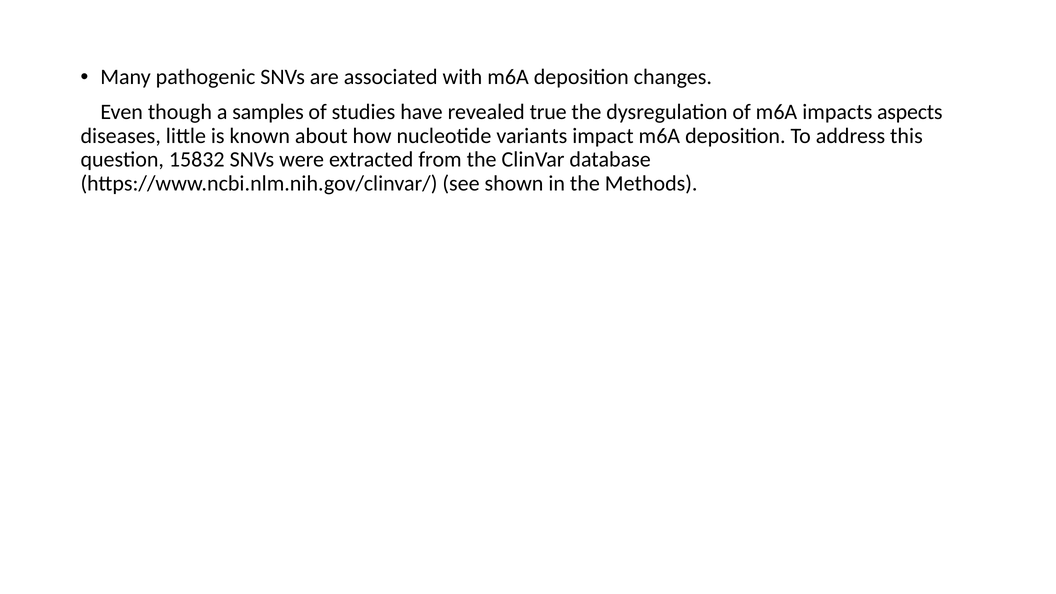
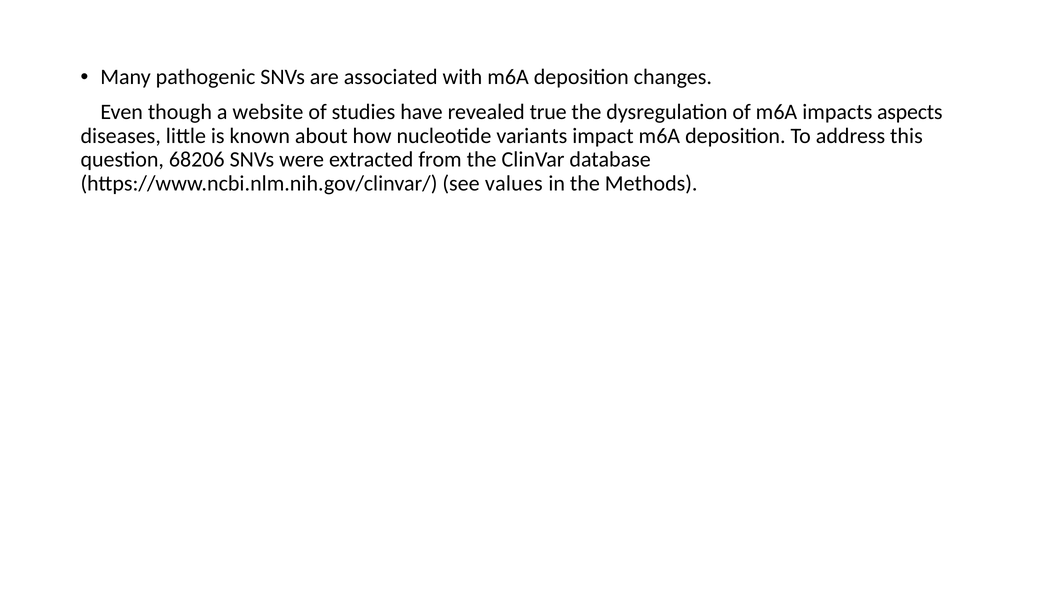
samples: samples -> website (268, 112)
15832: 15832 -> 68206 (197, 160)
shown: shown -> values (514, 183)
